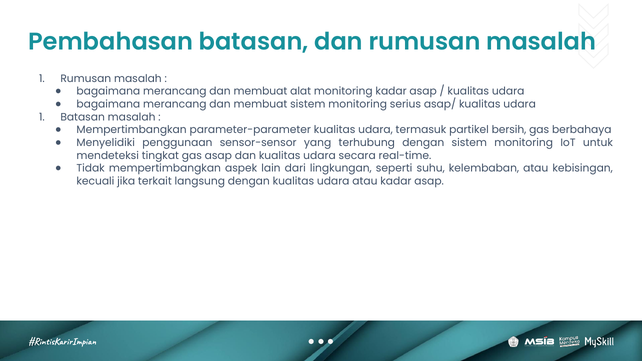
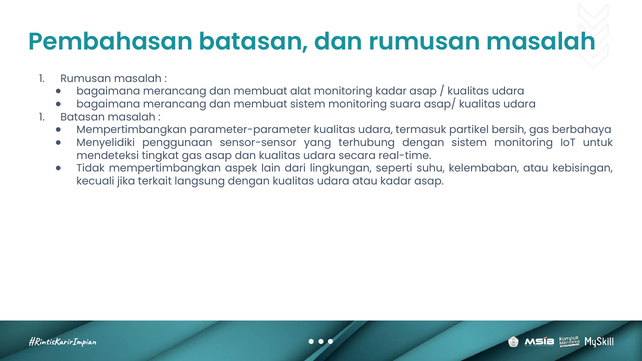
serius: serius -> suara (405, 104)
